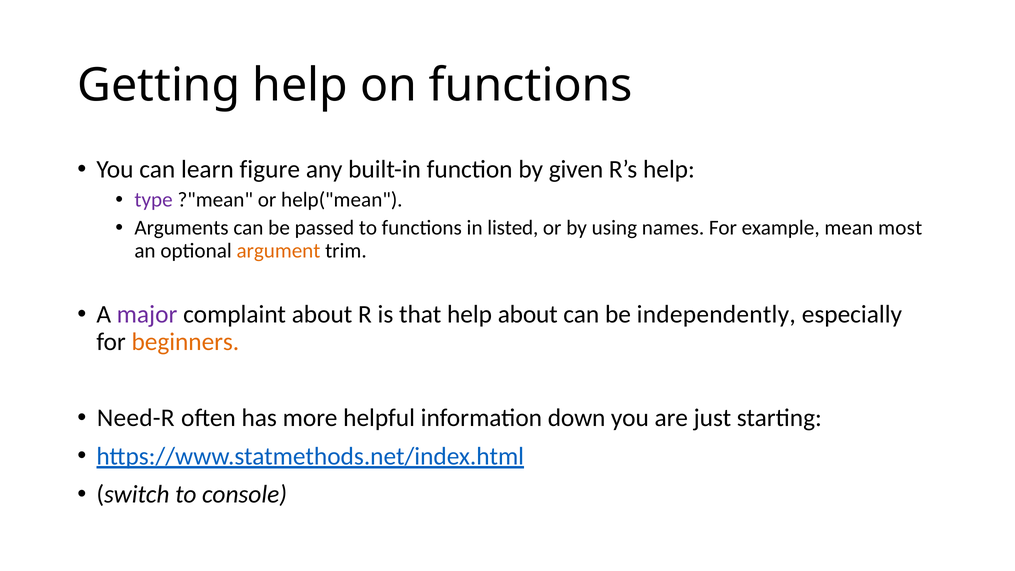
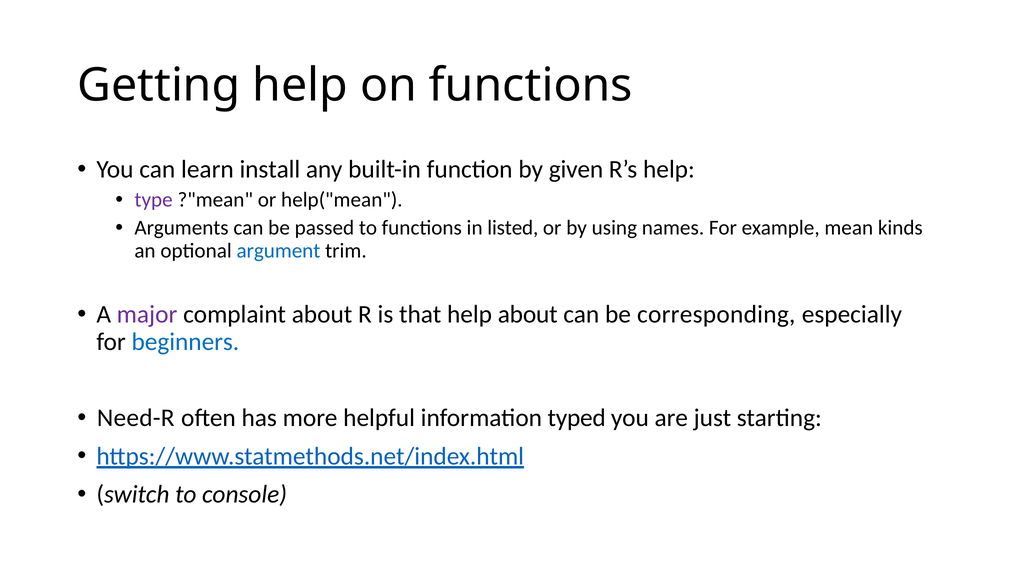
figure: figure -> install (270, 169)
most: most -> kinds (900, 228)
argument colour: orange -> blue (278, 251)
independently: independently -> corresponding (716, 314)
beginners colour: orange -> blue (185, 342)
down: down -> typed (577, 418)
